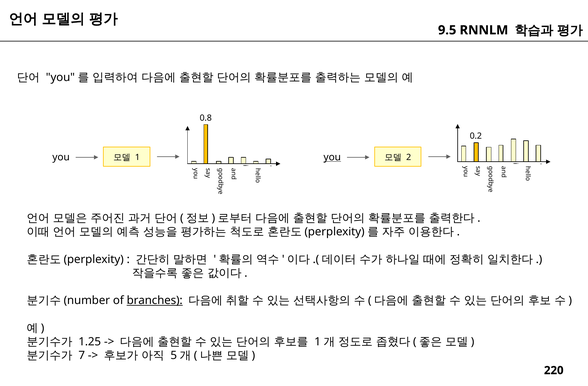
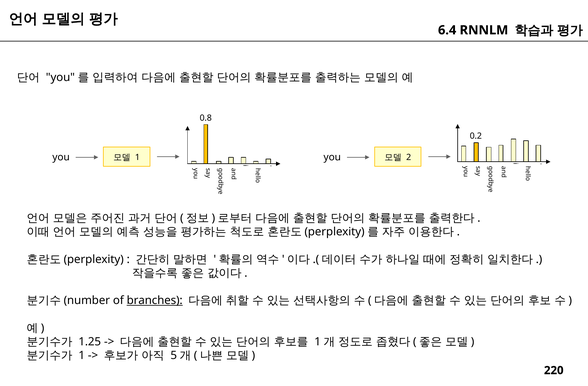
9.5: 9.5 -> 6.4 (447, 30)
you underline: present -> none (332, 157)
7: 7 -> 1 (82, 356)
